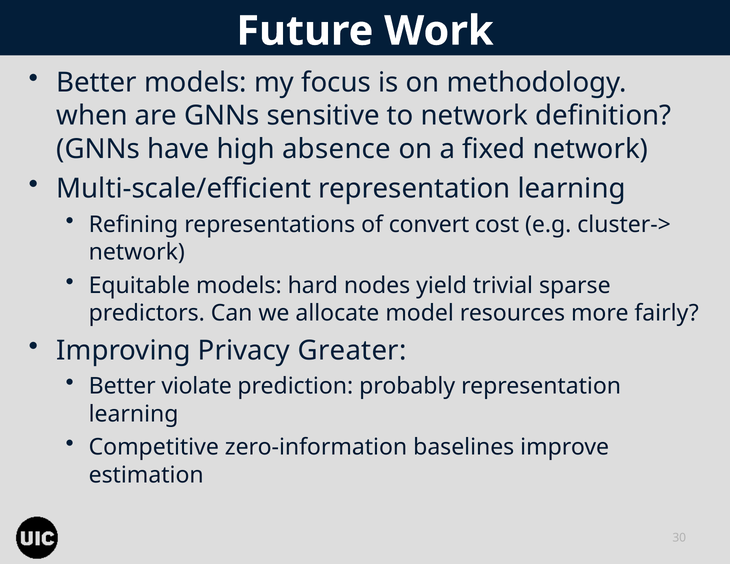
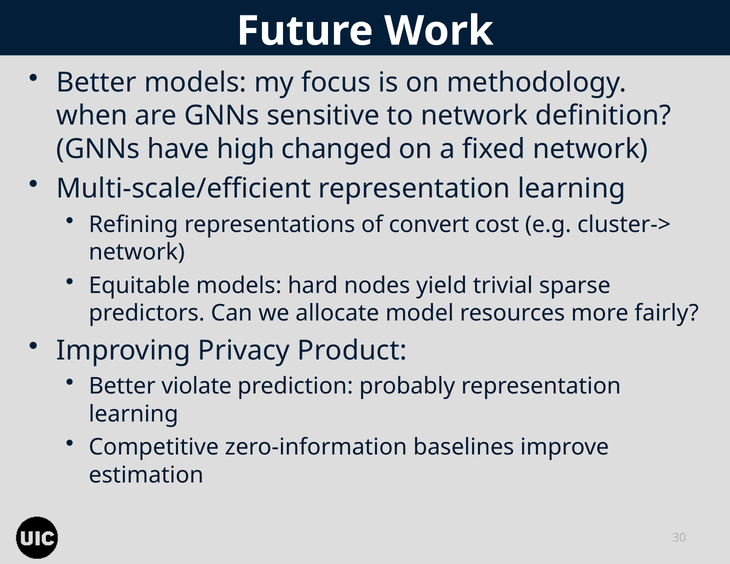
absence: absence -> changed (337, 149)
Greater: Greater -> Product (352, 351)
